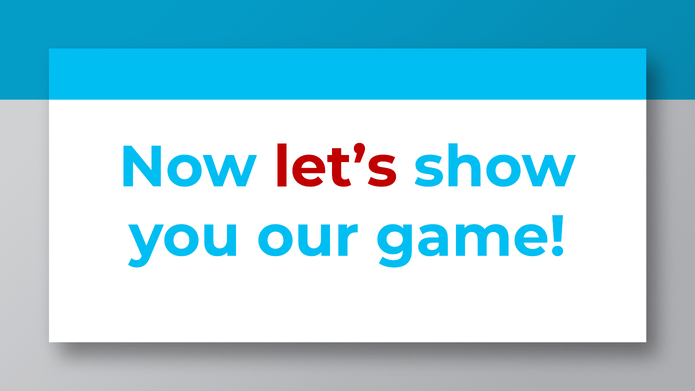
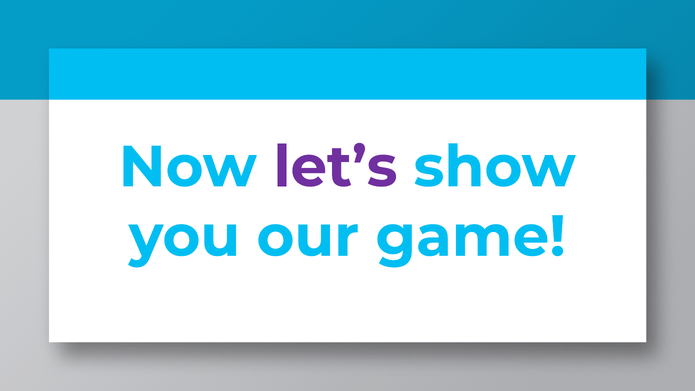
let’s colour: red -> purple (335, 167)
